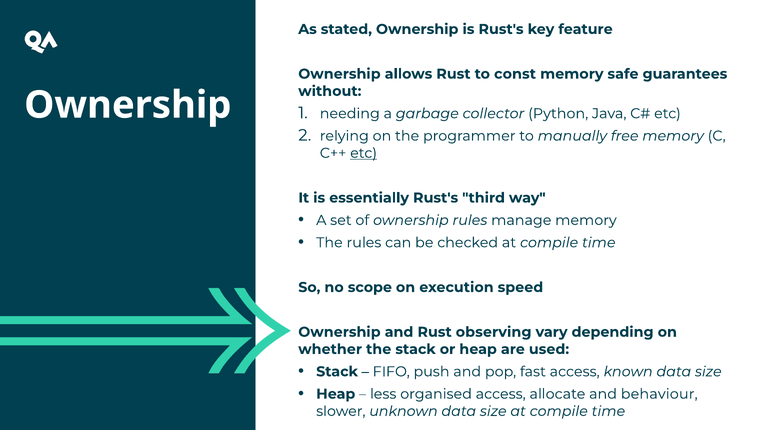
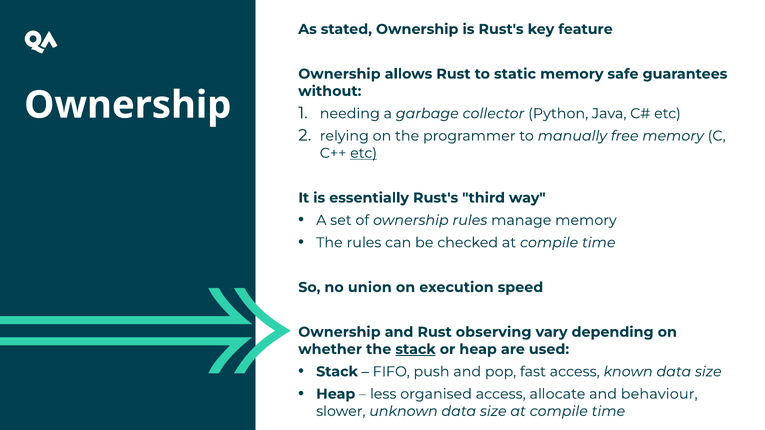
const: const -> static (515, 74)
scope: scope -> union (370, 288)
stack underline: none -> present (416, 349)
